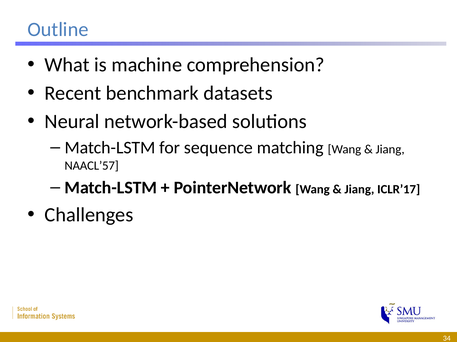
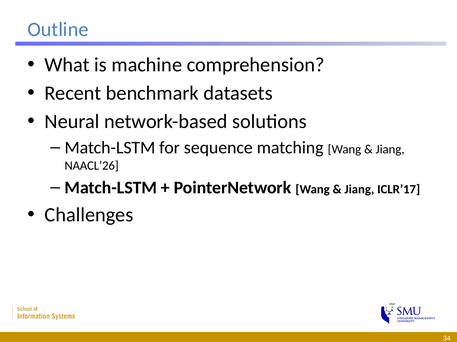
NAACL’57: NAACL’57 -> NAACL’26 (92, 166)
